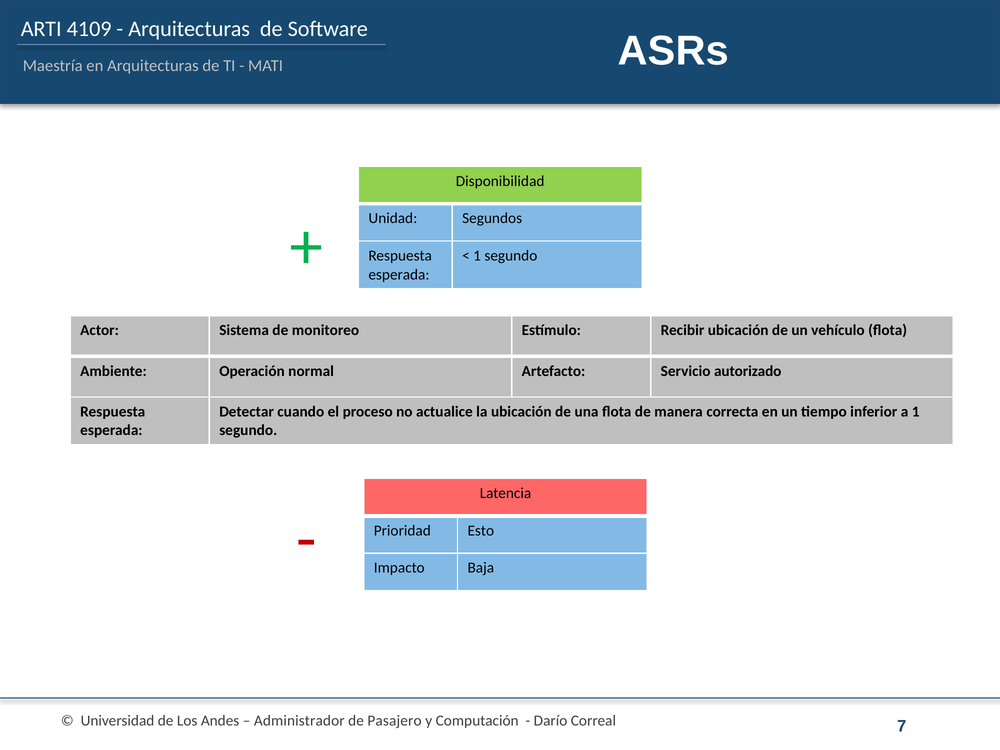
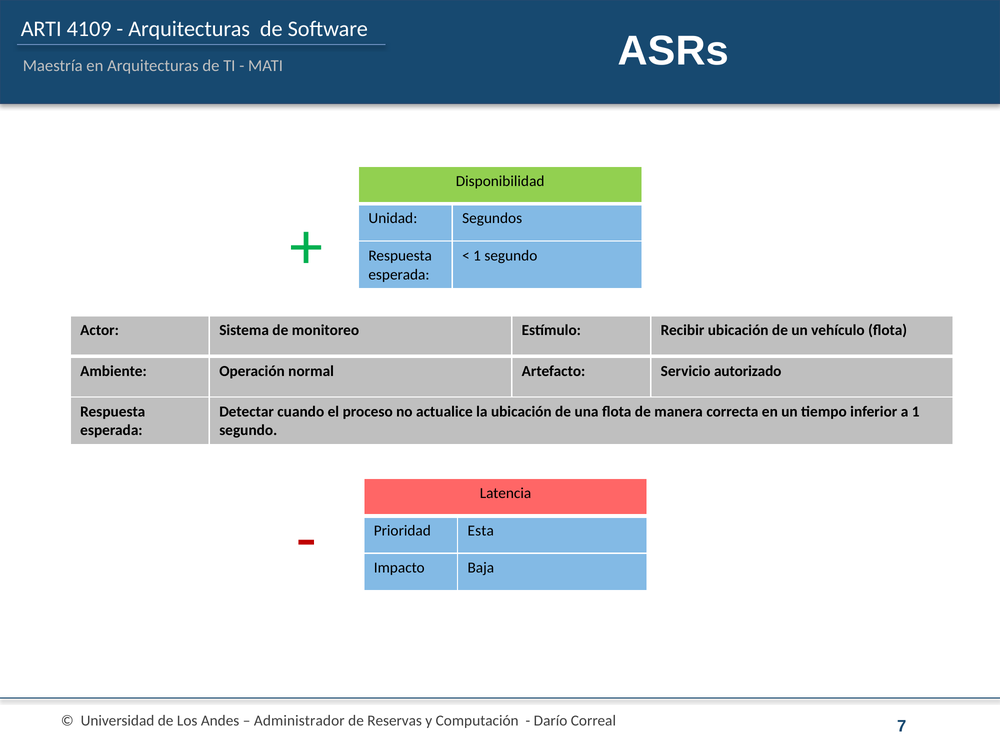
Esto: Esto -> Esta (481, 531)
Pasajero: Pasajero -> Reservas (395, 721)
